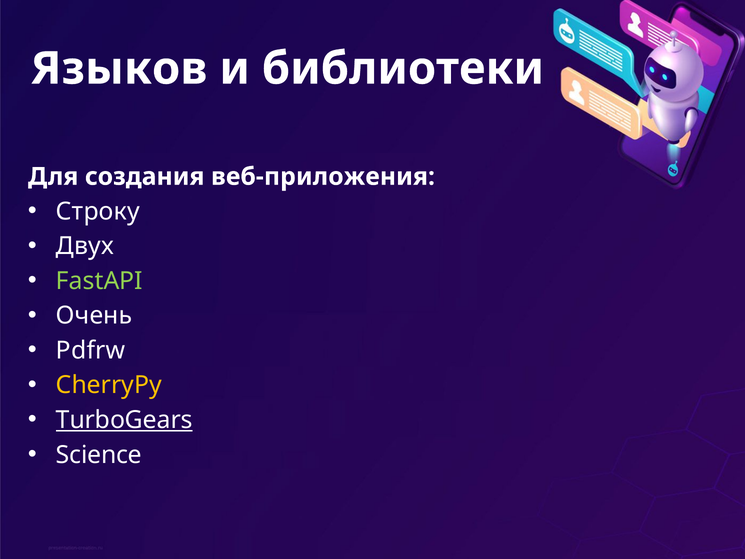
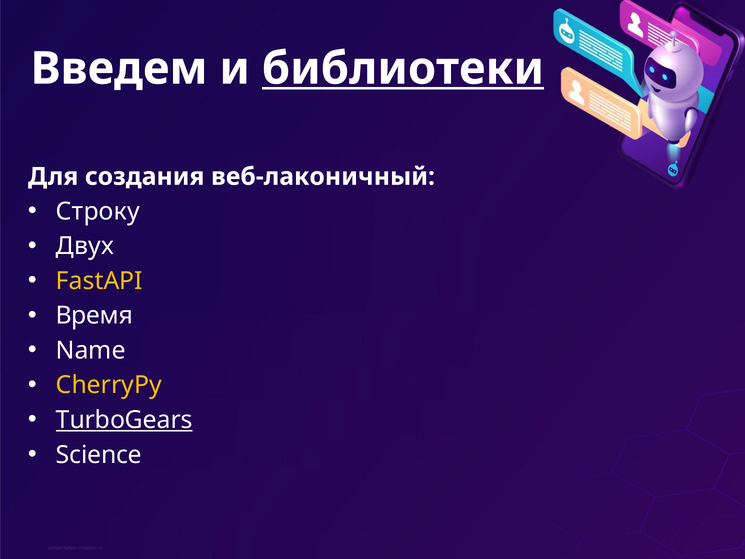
Языков: Языков -> Введем (119, 69)
библиотеки underline: none -> present (403, 69)
веб-приложения: веб-приложения -> веб-лаконичный (323, 177)
FastAPI colour: light green -> yellow (99, 281)
Очень: Очень -> Время (94, 316)
Pdfrw: Pdfrw -> Name (91, 350)
